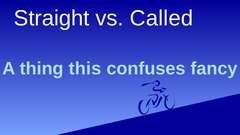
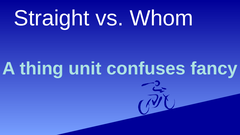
Called: Called -> Whom (161, 18)
this: this -> unit (85, 69)
